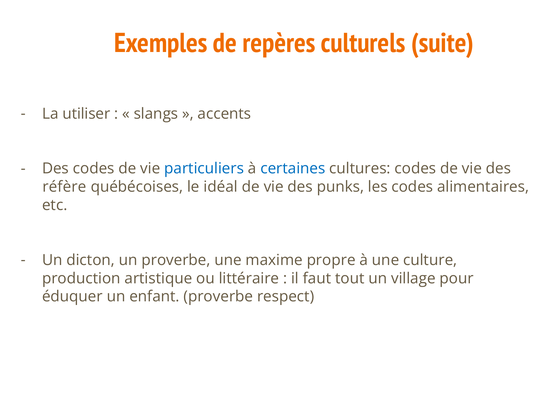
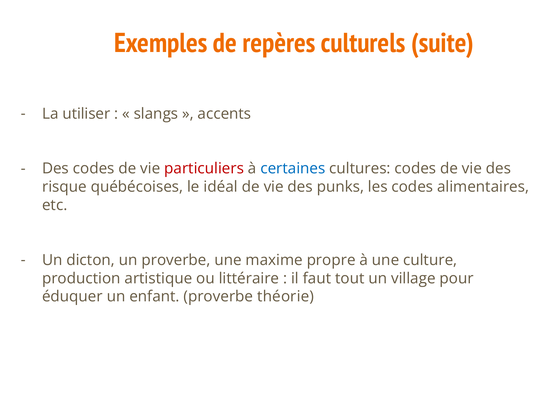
particuliers colour: blue -> red (204, 169)
réfère: réfère -> risque (64, 187)
respect: respect -> théorie (286, 297)
